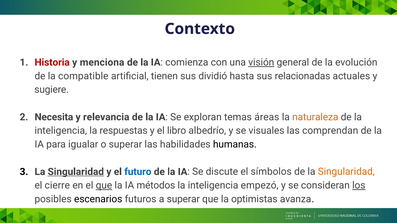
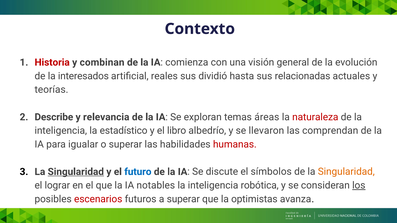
menciona: menciona -> combinan (102, 62)
visión underline: present -> none (261, 62)
compatible: compatible -> interesados (83, 76)
tienen: tienen -> reales (164, 76)
sugiere: sugiere -> teorías (51, 90)
Necesita: Necesita -> Describe (54, 117)
naturaleza colour: orange -> red (315, 117)
respuestas: respuestas -> estadístico (124, 131)
visuales: visuales -> llevaron (266, 131)
humanas colour: black -> red (235, 145)
cierre: cierre -> lograr (57, 186)
que underline: present -> none (104, 186)
métodos: métodos -> notables (156, 186)
empezó: empezó -> robótica (260, 186)
escenarios colour: black -> red (98, 199)
